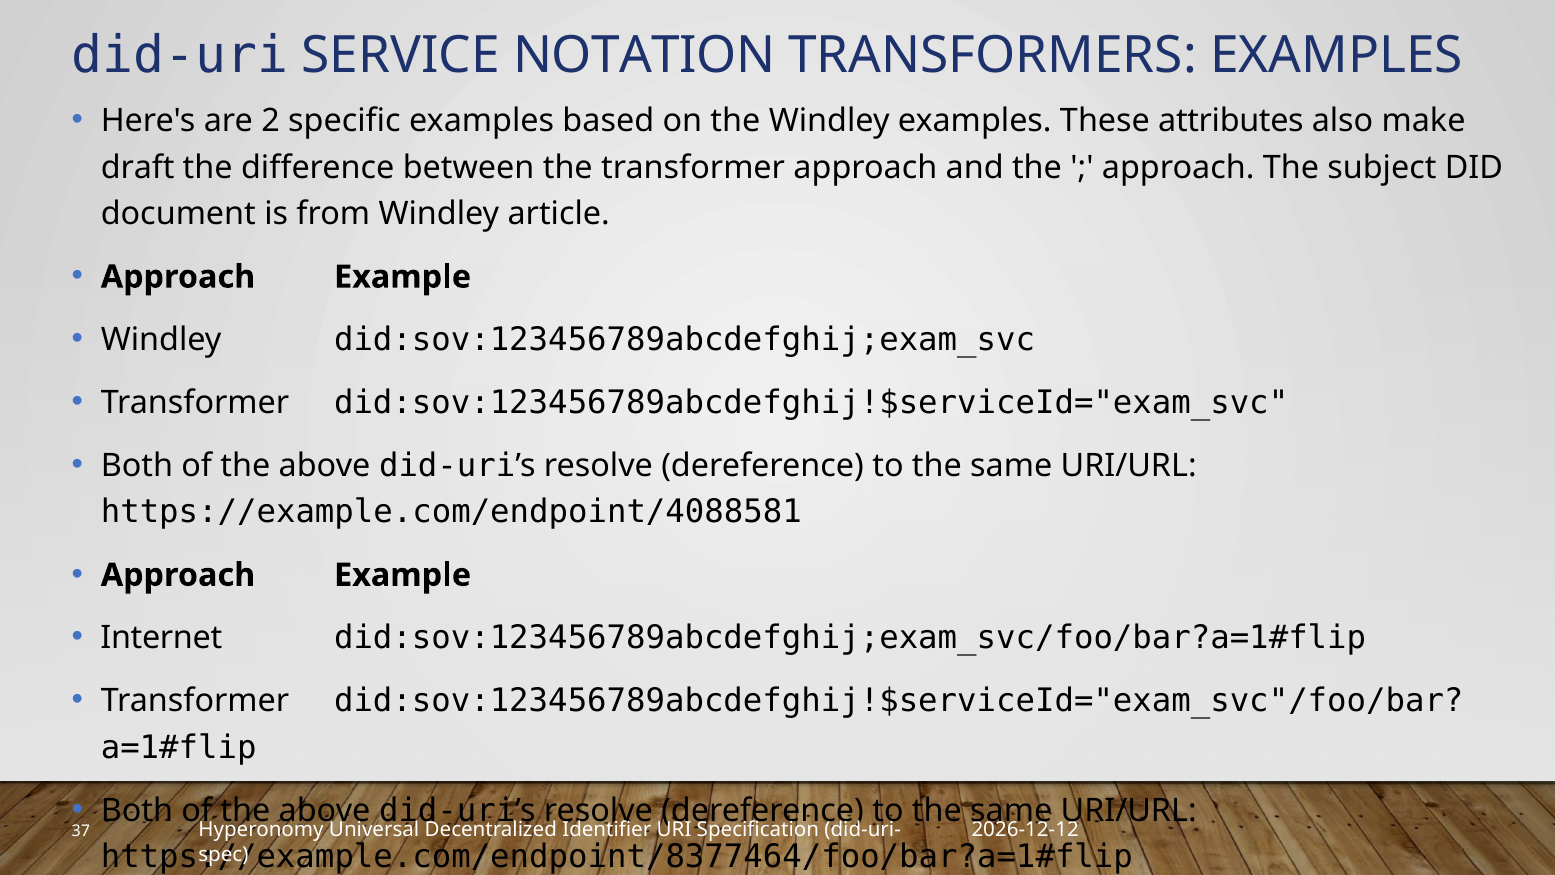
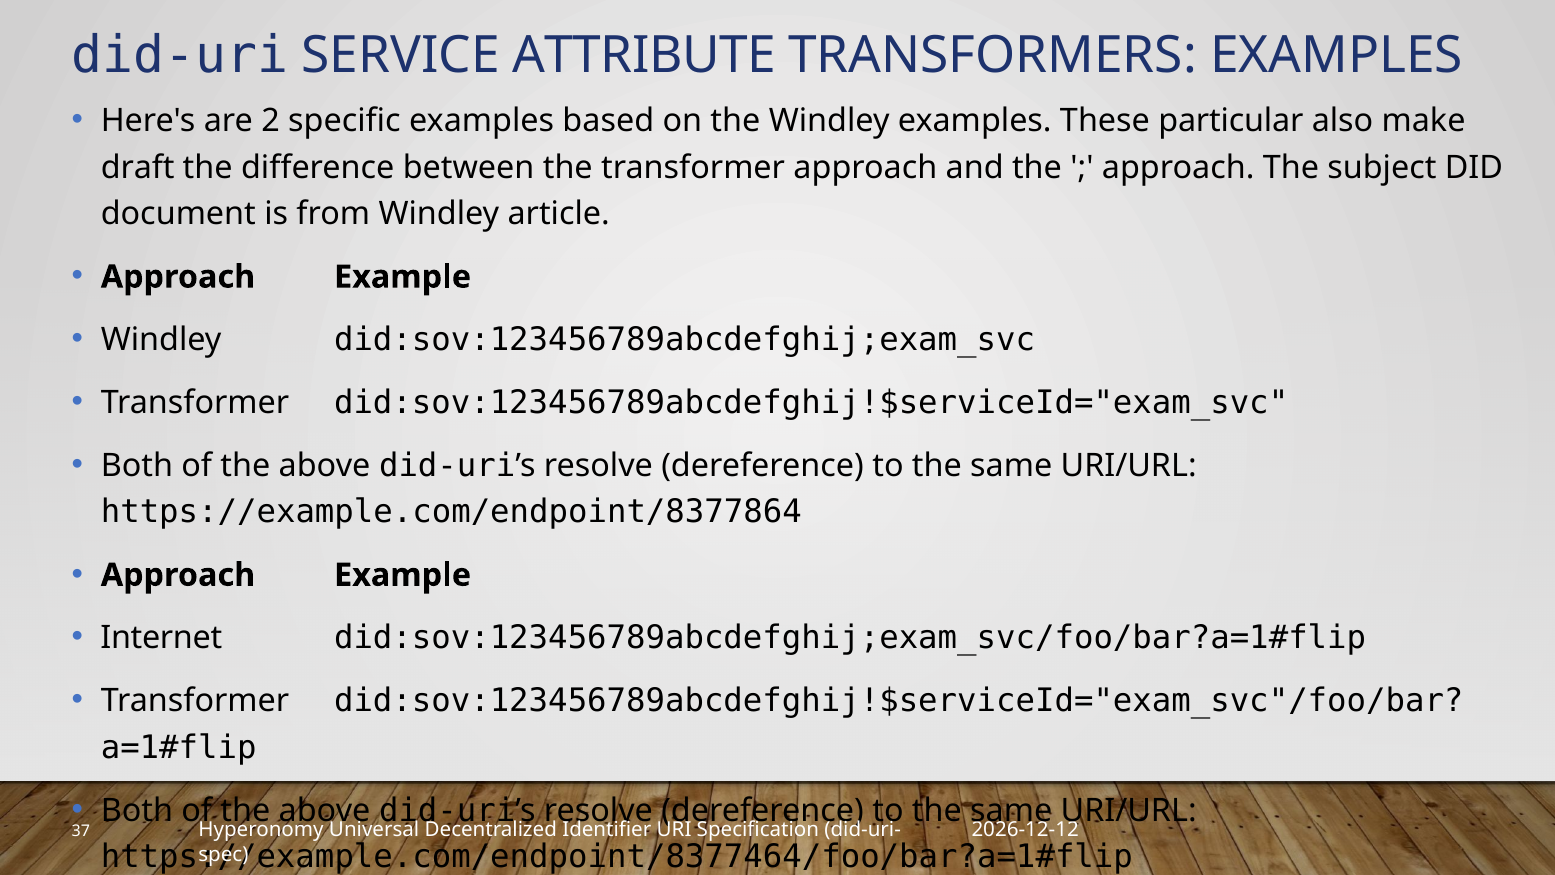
NOTATION: NOTATION -> ATTRIBUTE (644, 55)
attributes: attributes -> particular (1231, 121)
https://example.com/endpoint/4088581: https://example.com/endpoint/4088581 -> https://example.com/endpoint/8377864 (451, 512)
